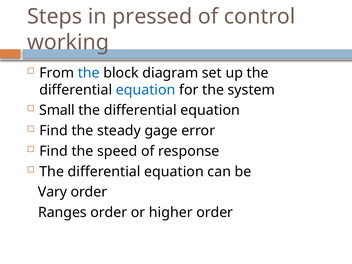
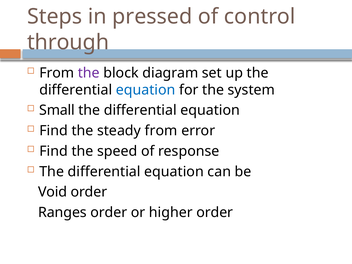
working: working -> through (68, 42)
the colour: blue -> purple (89, 73)
steady gage: gage -> from (161, 131)
Vary: Vary -> Void (53, 192)
